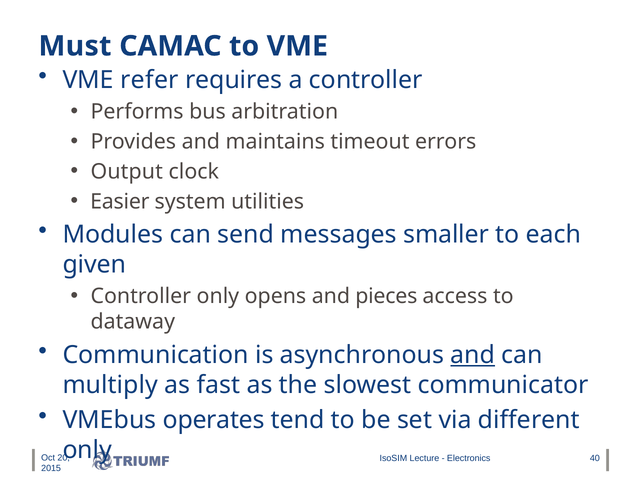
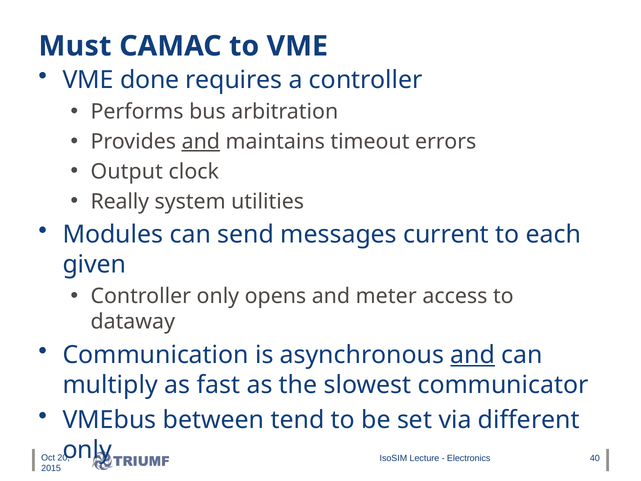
refer: refer -> done (150, 80)
and underline: none -> present (201, 142)
Easier: Easier -> Really (120, 201)
smaller: smaller -> current (446, 234)
pieces: pieces -> meter (386, 296)
operates: operates -> between (214, 420)
